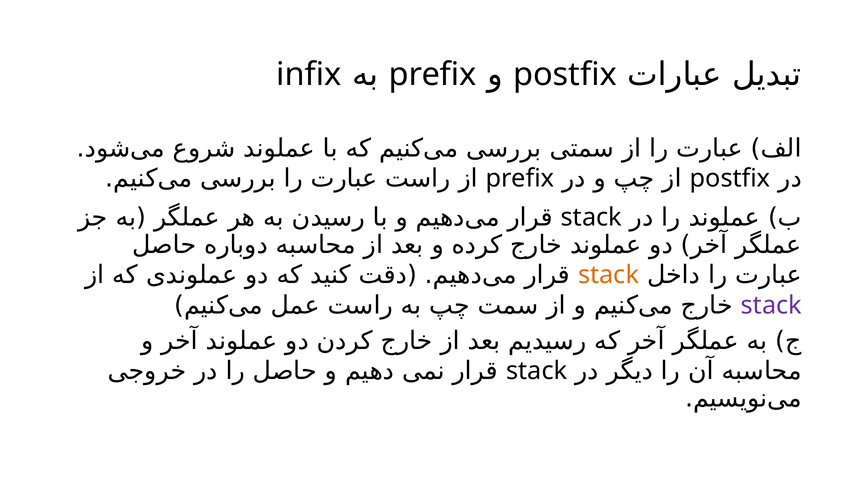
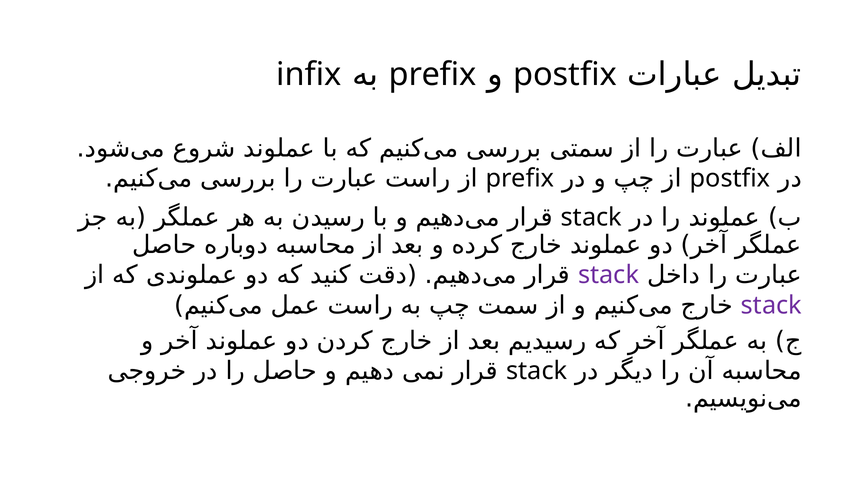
stack colour: orange -> purple (609, 275)
